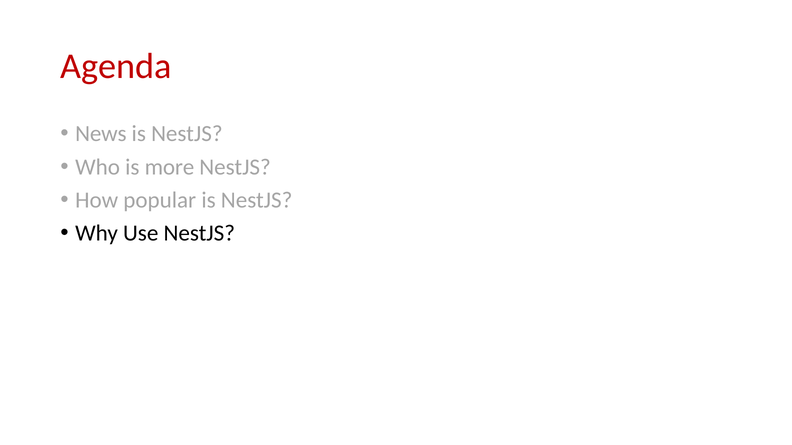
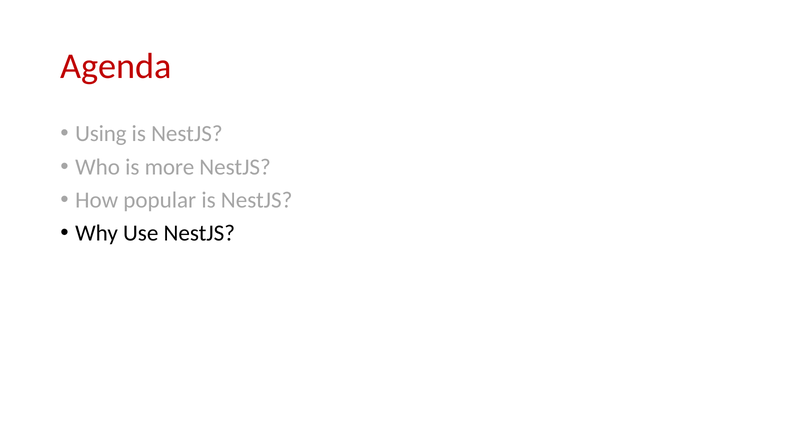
News: News -> Using (101, 134)
